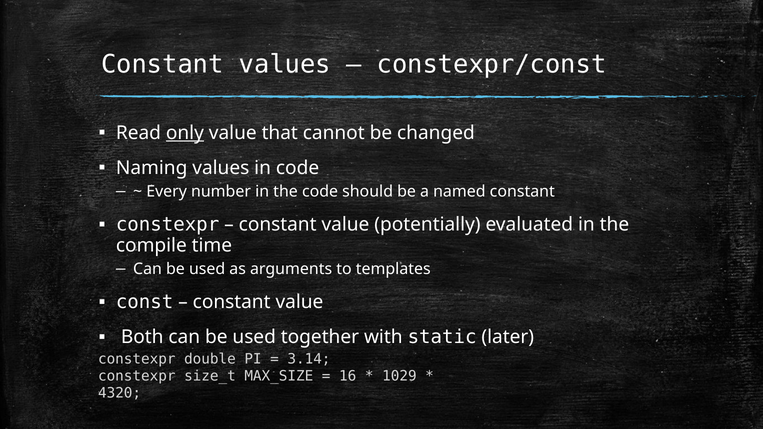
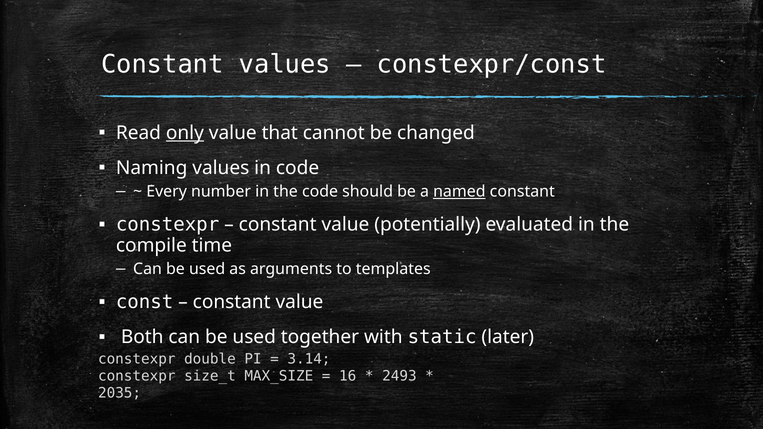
named underline: none -> present (459, 192)
1029: 1029 -> 2493 (399, 376)
4320: 4320 -> 2035 (120, 393)
